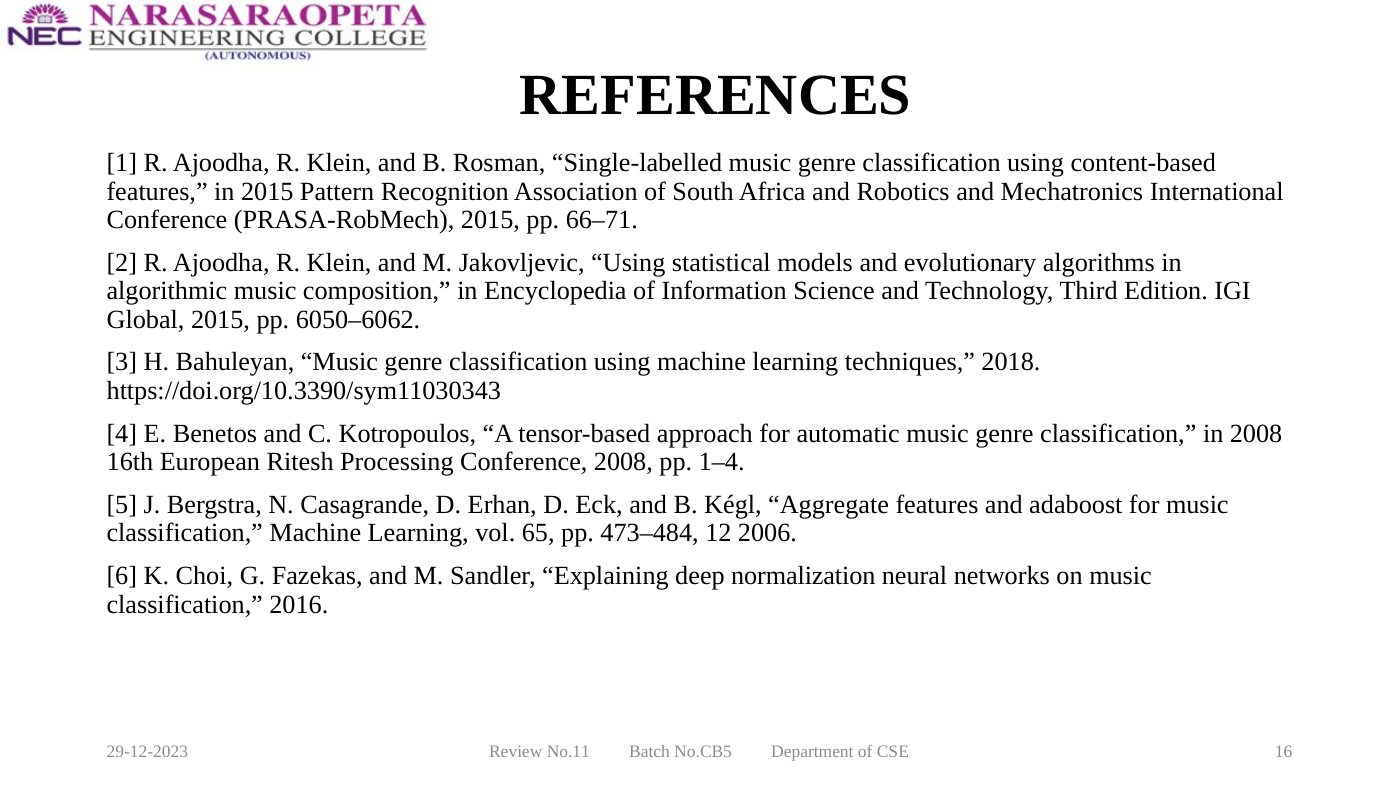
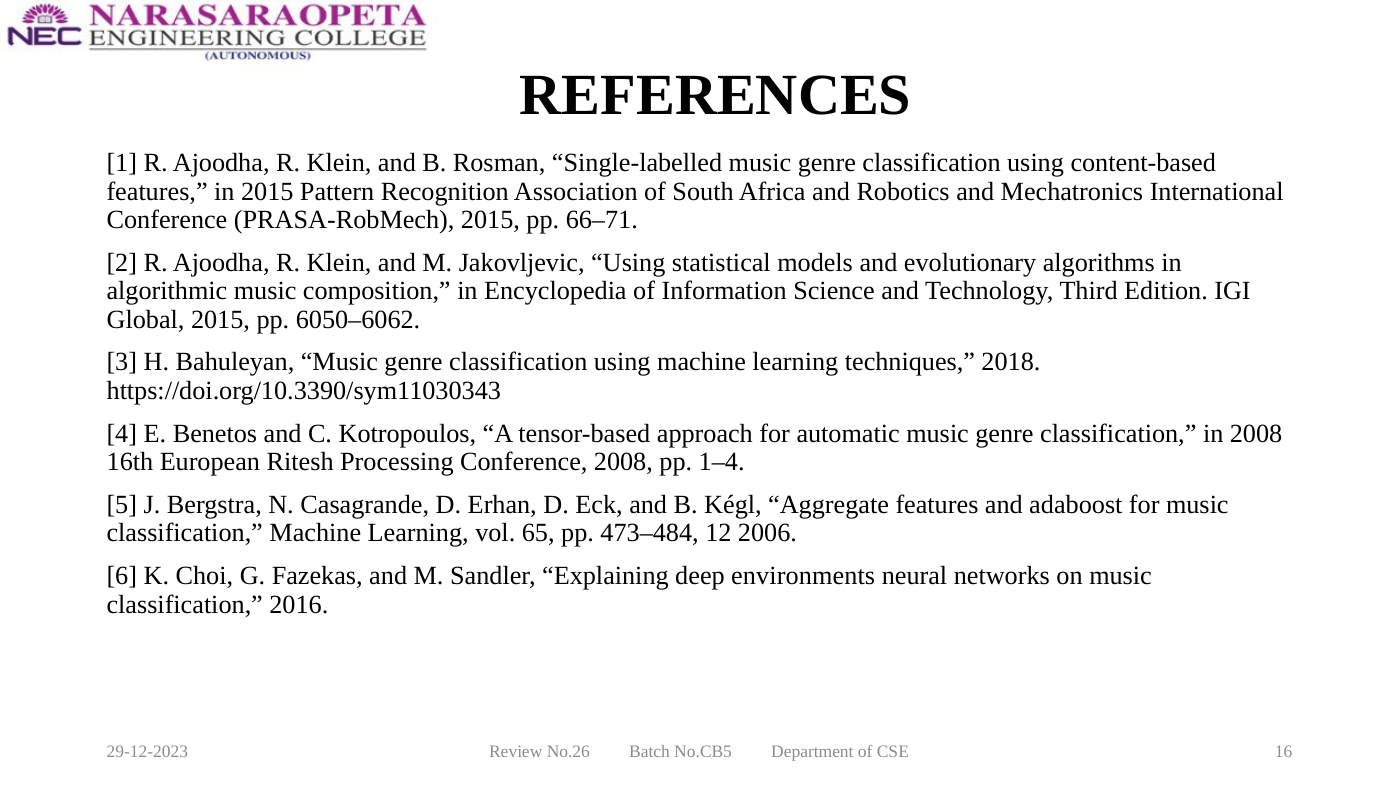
normalization: normalization -> environments (803, 576)
No.11: No.11 -> No.26 (568, 752)
